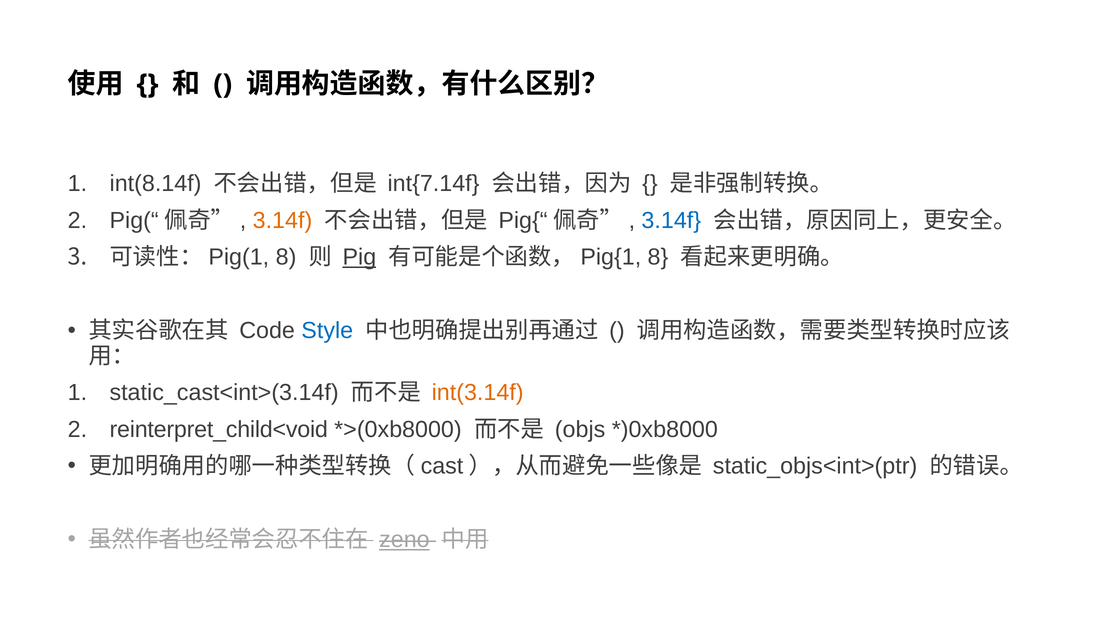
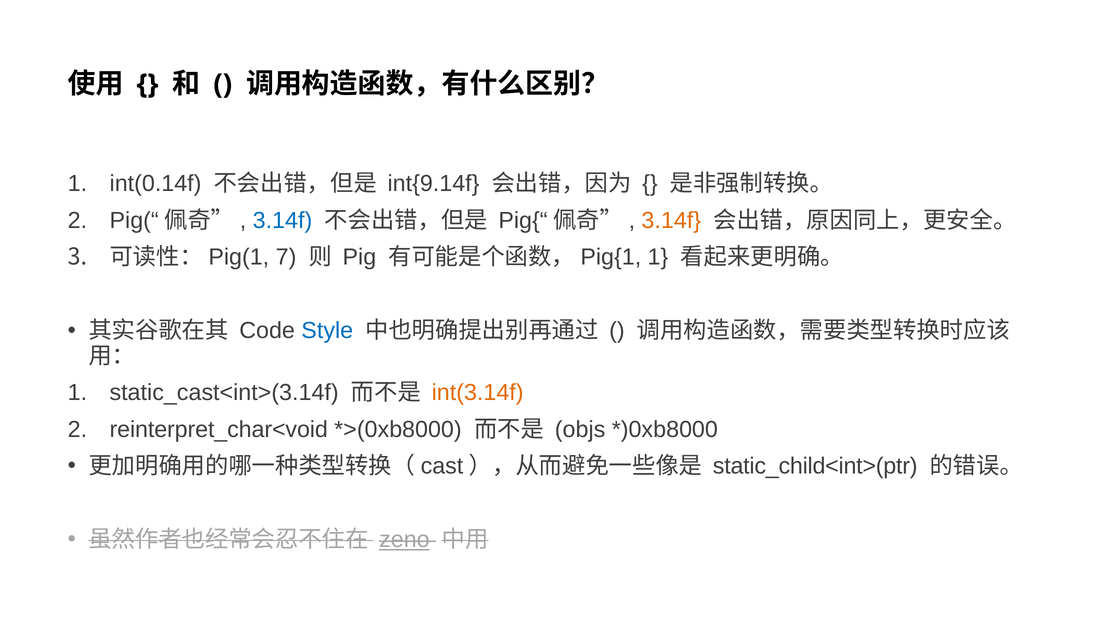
int(8.14f: int(8.14f -> int(0.14f (156, 184)
int{7.14f: int{7.14f -> int{9.14f (433, 184)
3.14f colour: orange -> blue (282, 221)
3.14f colour: blue -> orange (671, 221)
8: 8 -> 7 (286, 257)
Pig underline: present -> none (359, 257)
8: 8 -> 1 (658, 257)
reinterpret_child<void: reinterpret_child<void -> reinterpret_char<void (219, 430)
static_objs<int>(ptr: static_objs<int>(ptr -> static_child<int>(ptr (815, 466)
